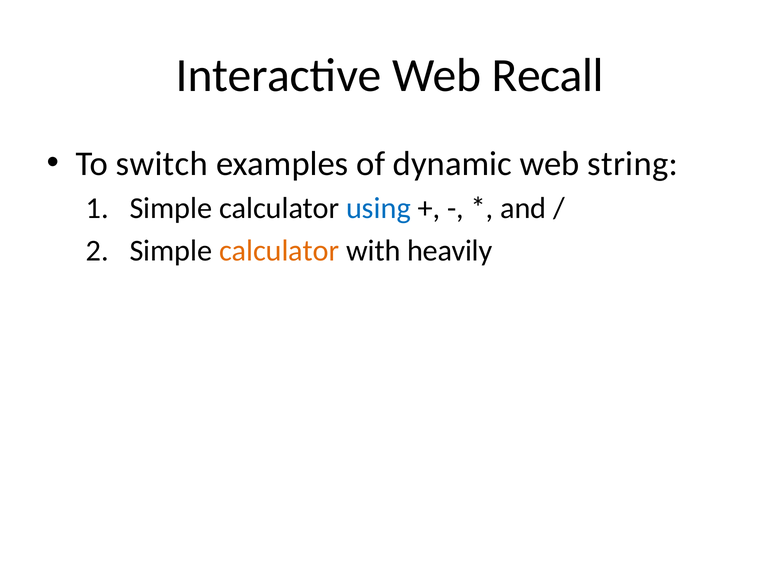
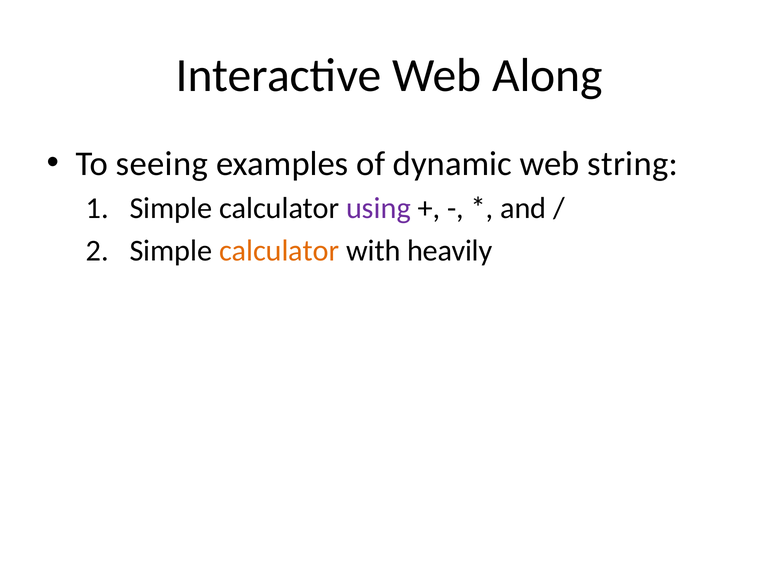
Recall: Recall -> Along (547, 75)
switch: switch -> seeing (162, 163)
using colour: blue -> purple (378, 208)
